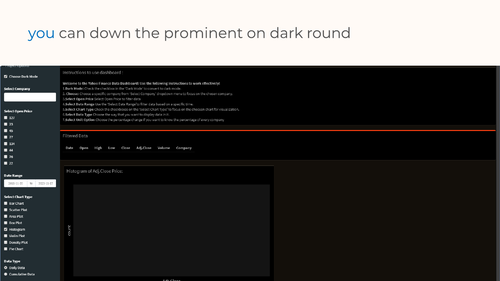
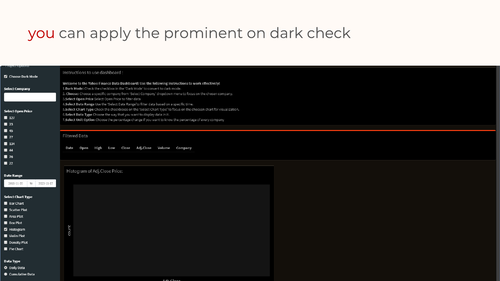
you colour: blue -> red (42, 33)
down: down -> apply (110, 33)
round: round -> check (329, 33)
